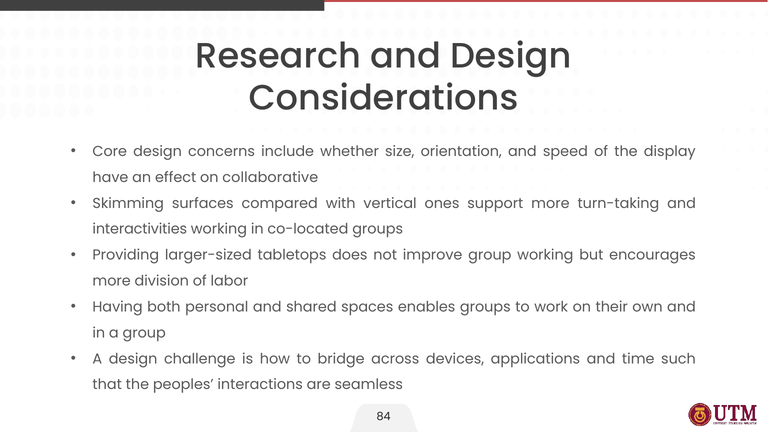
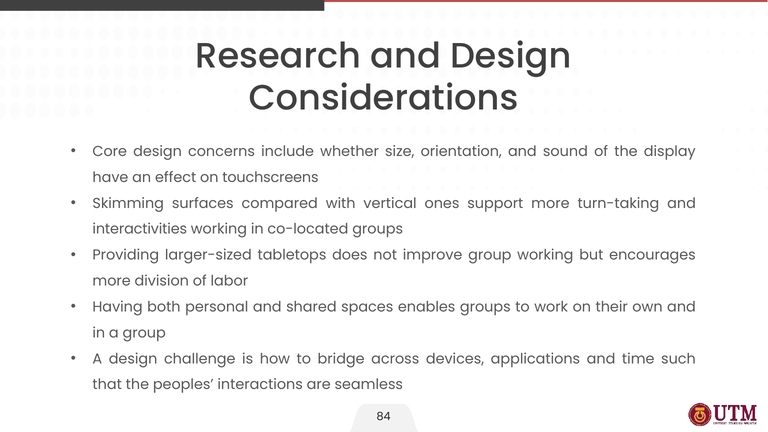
speed: speed -> sound (565, 151)
collaborative: collaborative -> touchscreens (270, 177)
